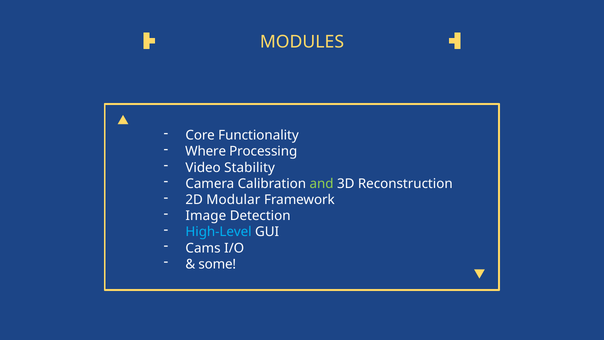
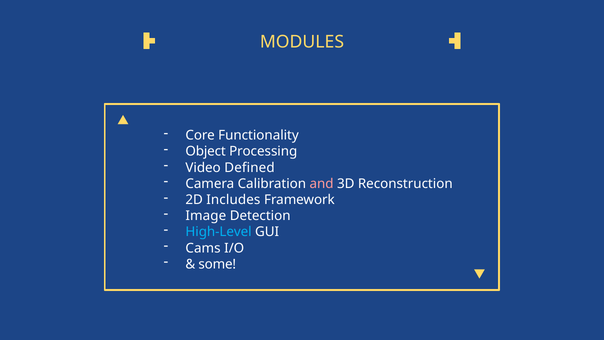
Where: Where -> Object (206, 151)
Stability: Stability -> Defined (250, 168)
and colour: light green -> pink (322, 184)
Modular: Modular -> Includes (233, 200)
